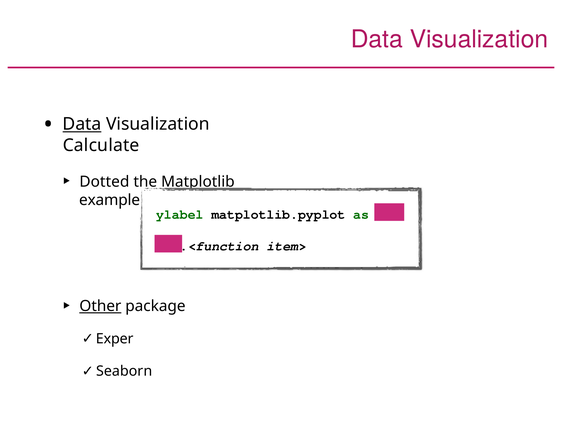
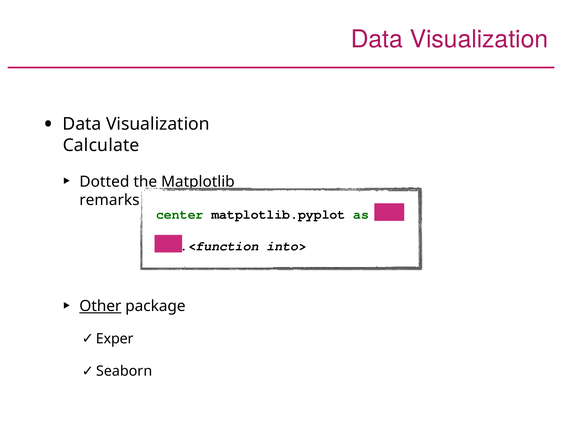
Data underline: present -> none (82, 124)
example: example -> remarks (109, 200)
ylabel: ylabel -> center (180, 214)
item>: item> -> into> (286, 246)
